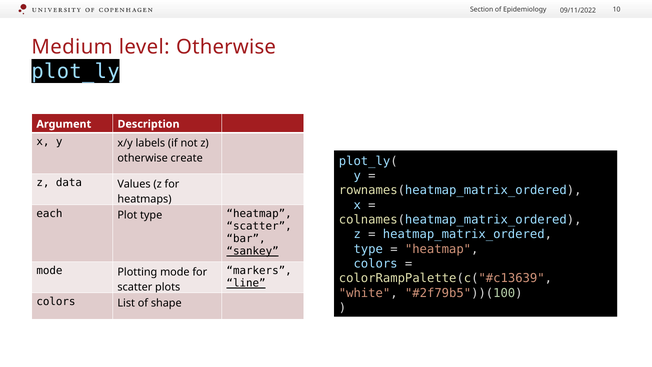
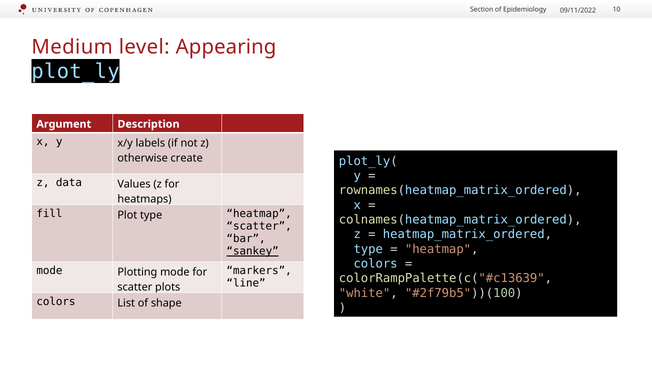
level Otherwise: Otherwise -> Appearing (226, 47)
each: each -> fill (49, 214)
line underline: present -> none (246, 283)
